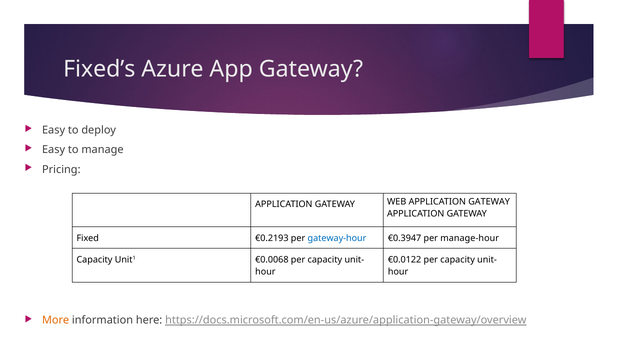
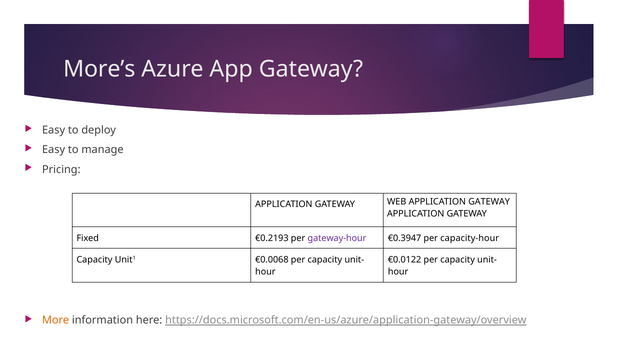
Fixed’s: Fixed’s -> More’s (99, 69)
gateway-hour colour: blue -> purple (337, 238)
manage-hour: manage-hour -> capacity-hour (470, 238)
